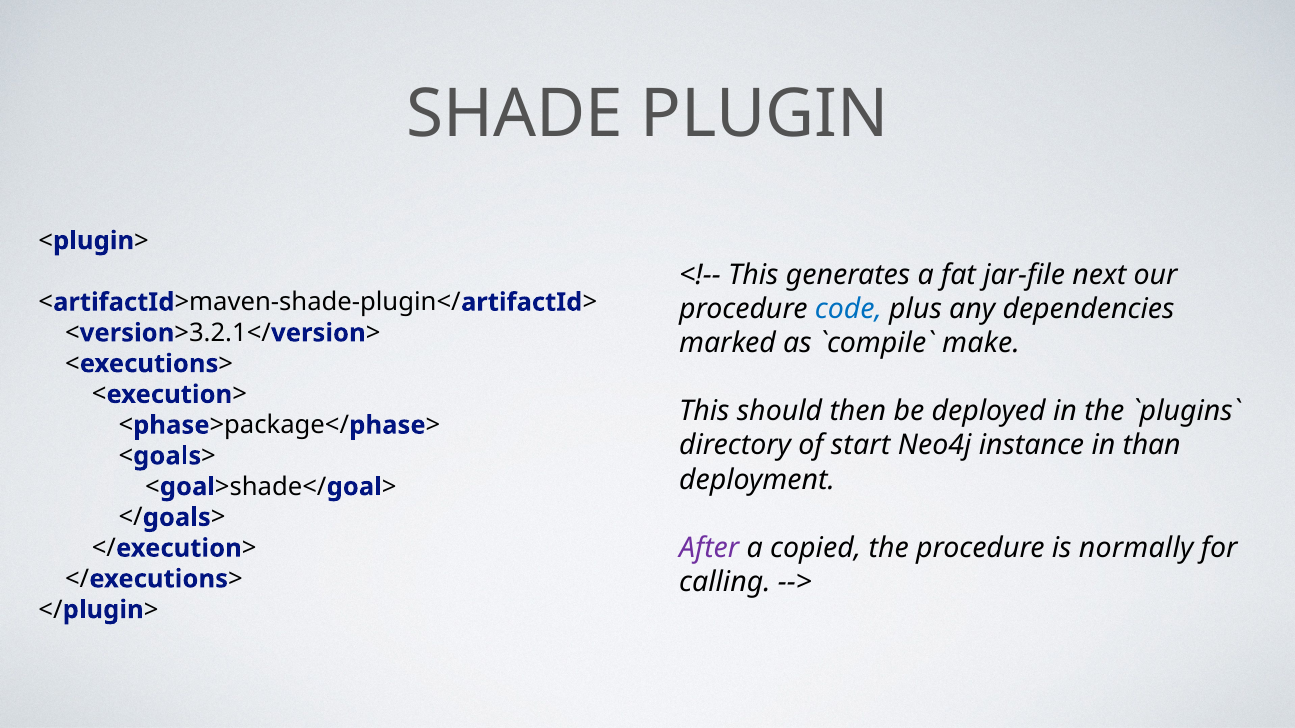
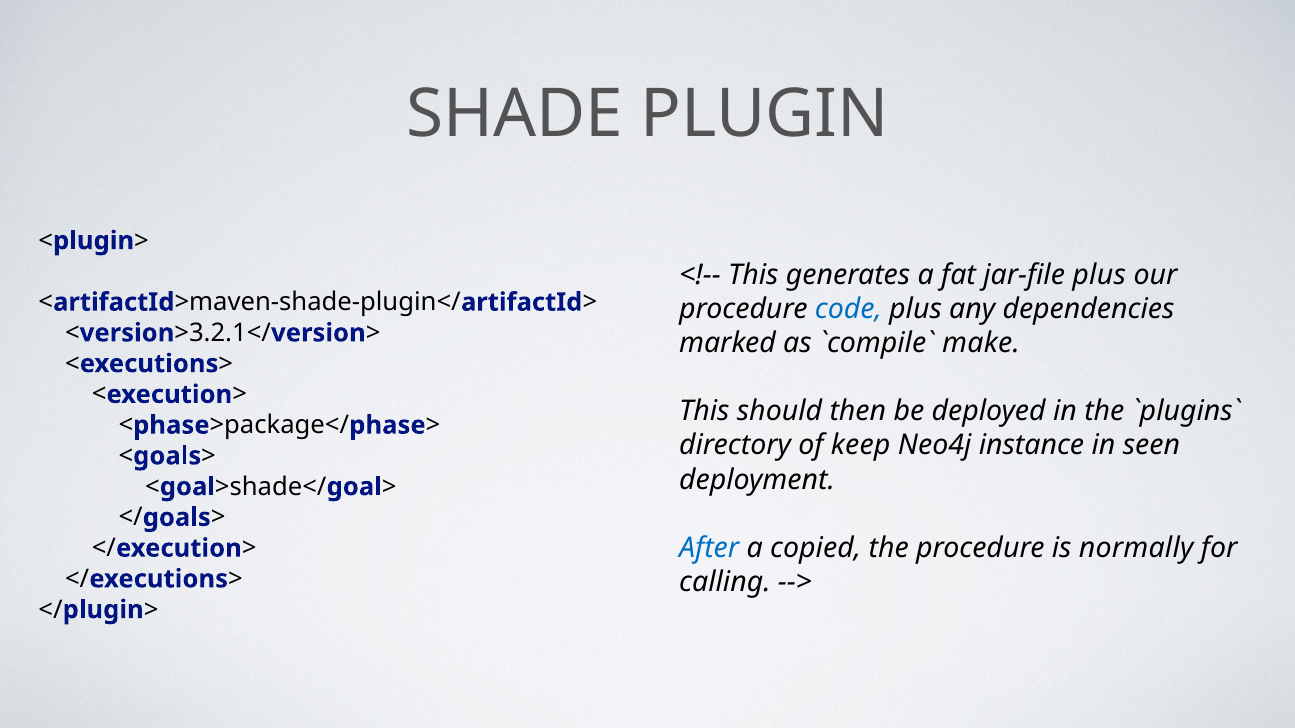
jar-file next: next -> plus (1099, 275)
start: start -> keep (861, 446)
than: than -> seen (1151, 446)
After colour: purple -> blue (709, 548)
